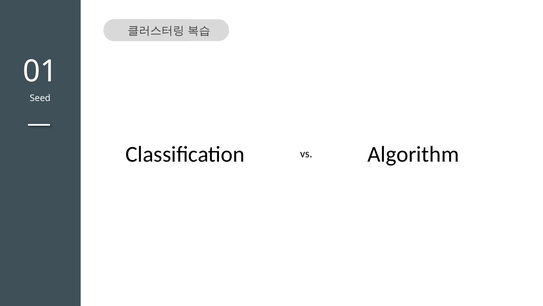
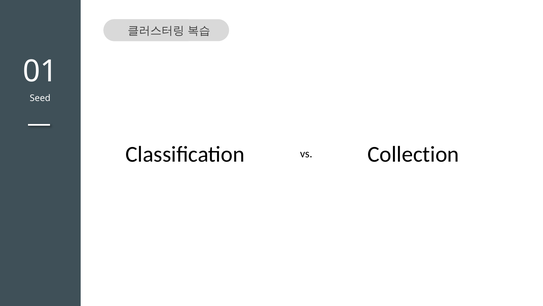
Algorithm: Algorithm -> Collection (413, 154)
